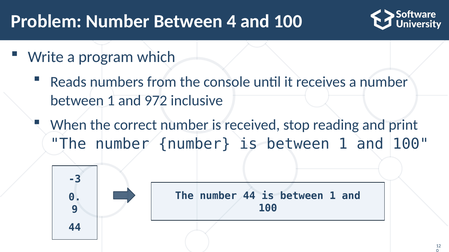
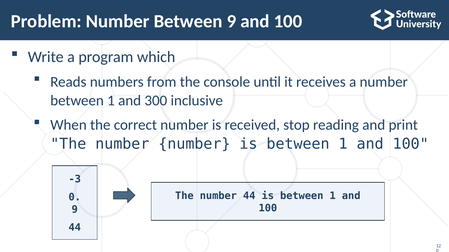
Between 4: 4 -> 9 (231, 21)
972: 972 -> 300 (156, 101)
